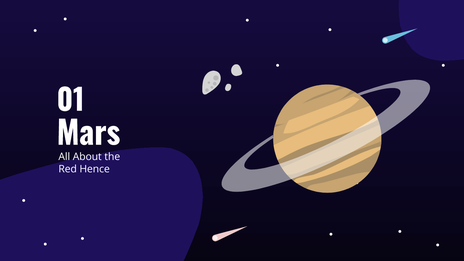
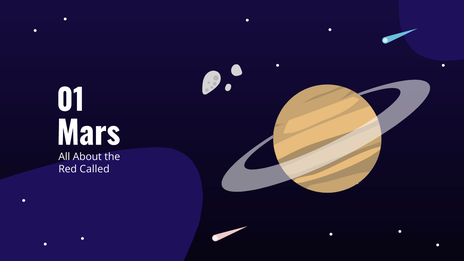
Hence: Hence -> Called (95, 169)
